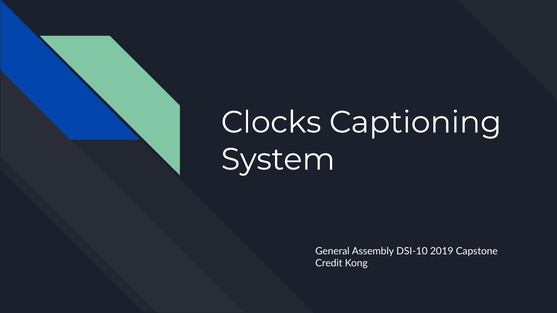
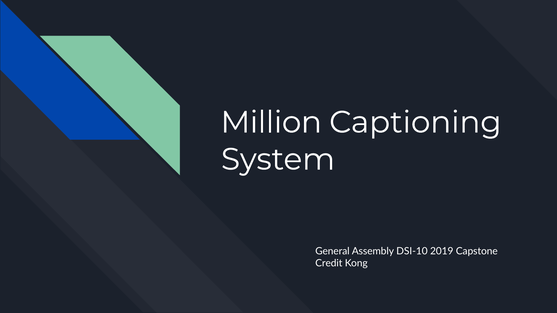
Clocks: Clocks -> Million (271, 122)
